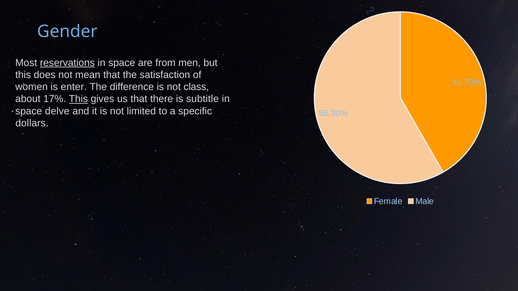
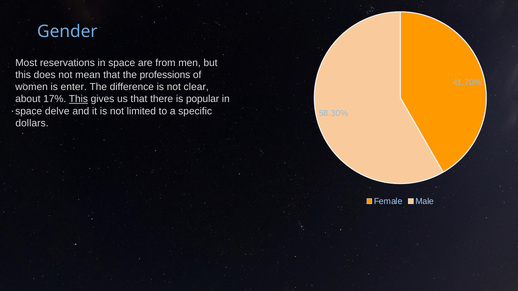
reservations underline: present -> none (67, 63)
satisfaction: satisfaction -> professions (165, 75)
class: class -> clear (196, 87)
subtitle: subtitle -> popular (203, 99)
